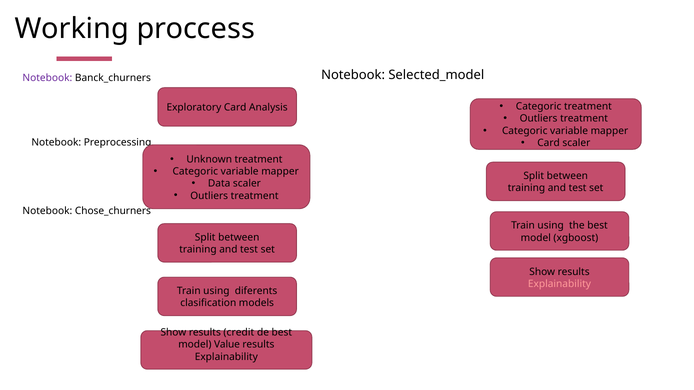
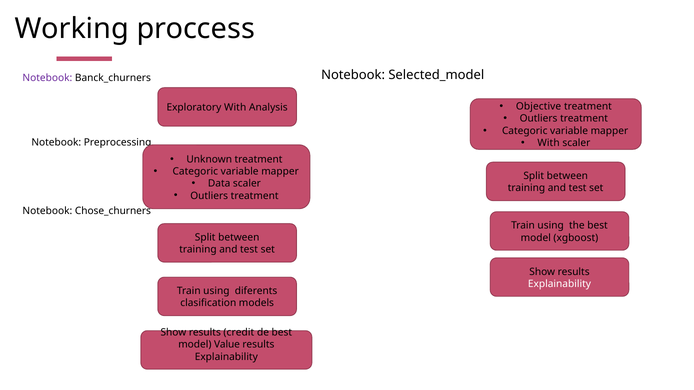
Categoric: Categoric -> Objective (539, 107)
Exploratory Card: Card -> With (235, 108)
Card: Card -> With (549, 143)
Explainability colour: pink -> white (559, 284)
